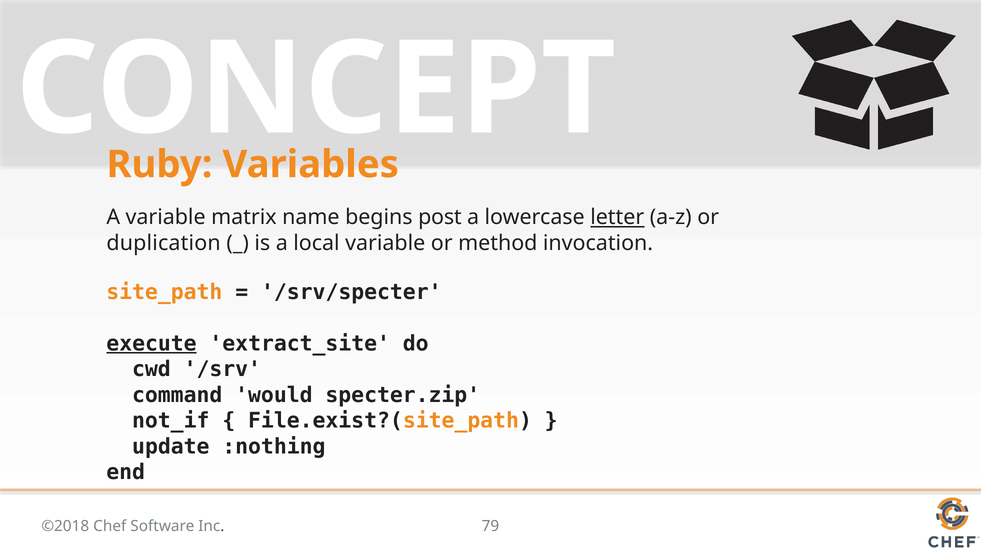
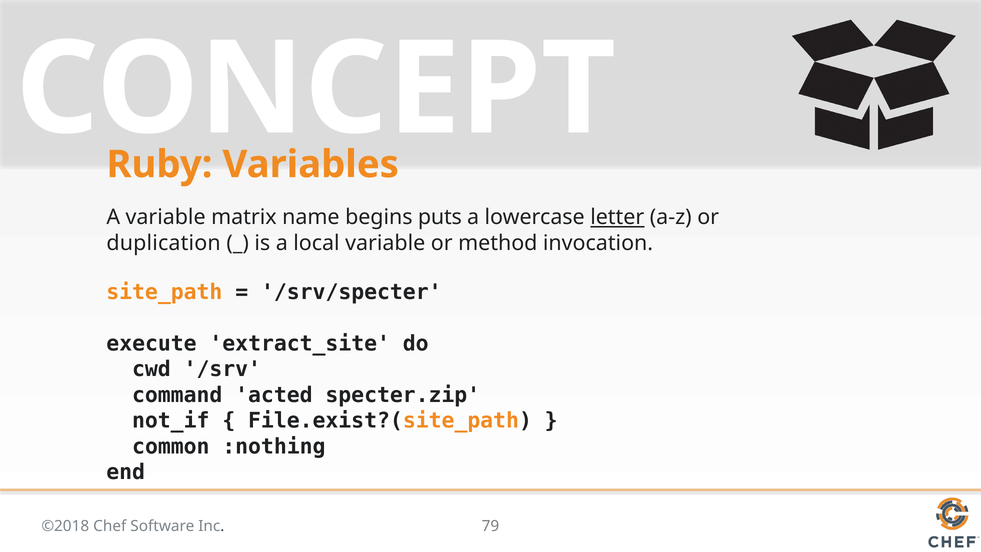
post: post -> puts (440, 217)
execute underline: present -> none (151, 343)
would: would -> acted (274, 395)
update: update -> common (171, 446)
